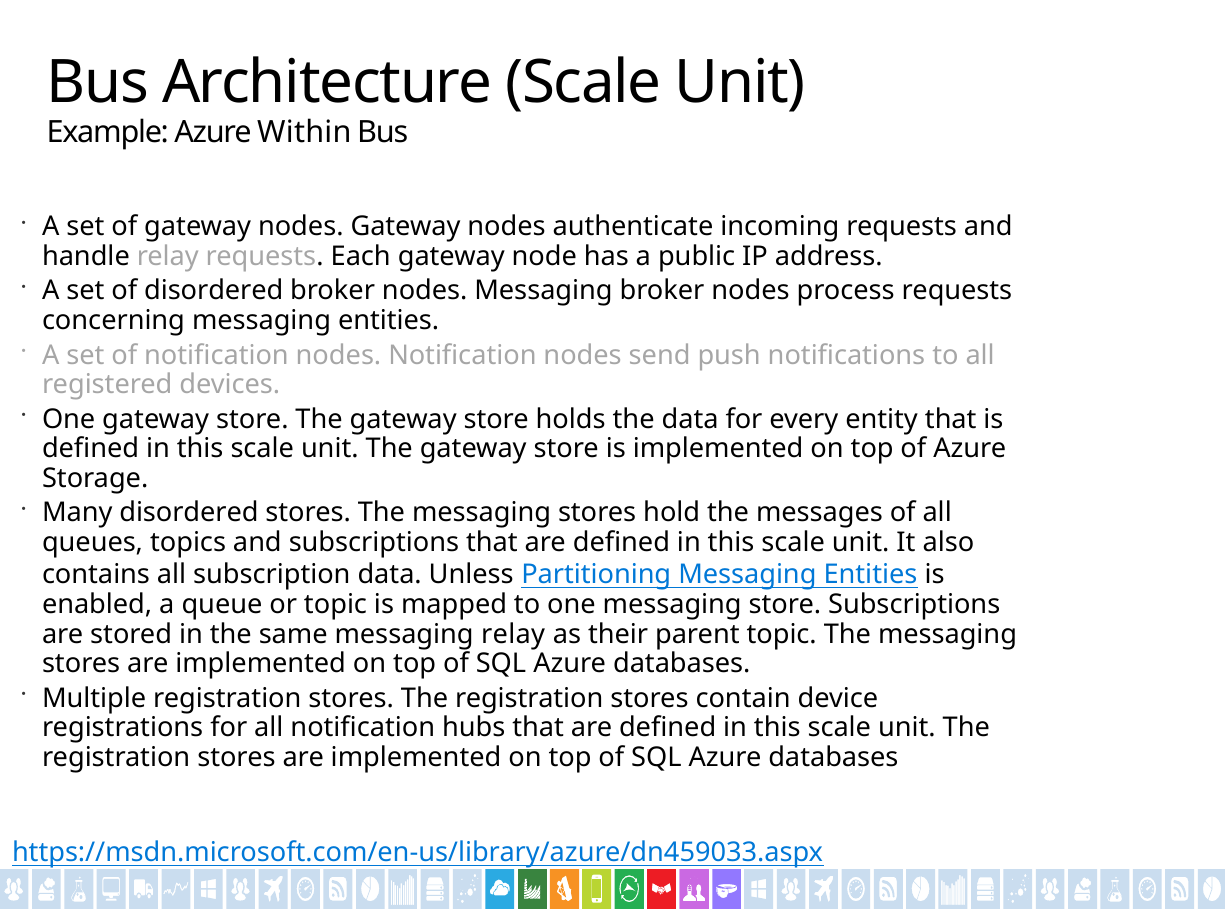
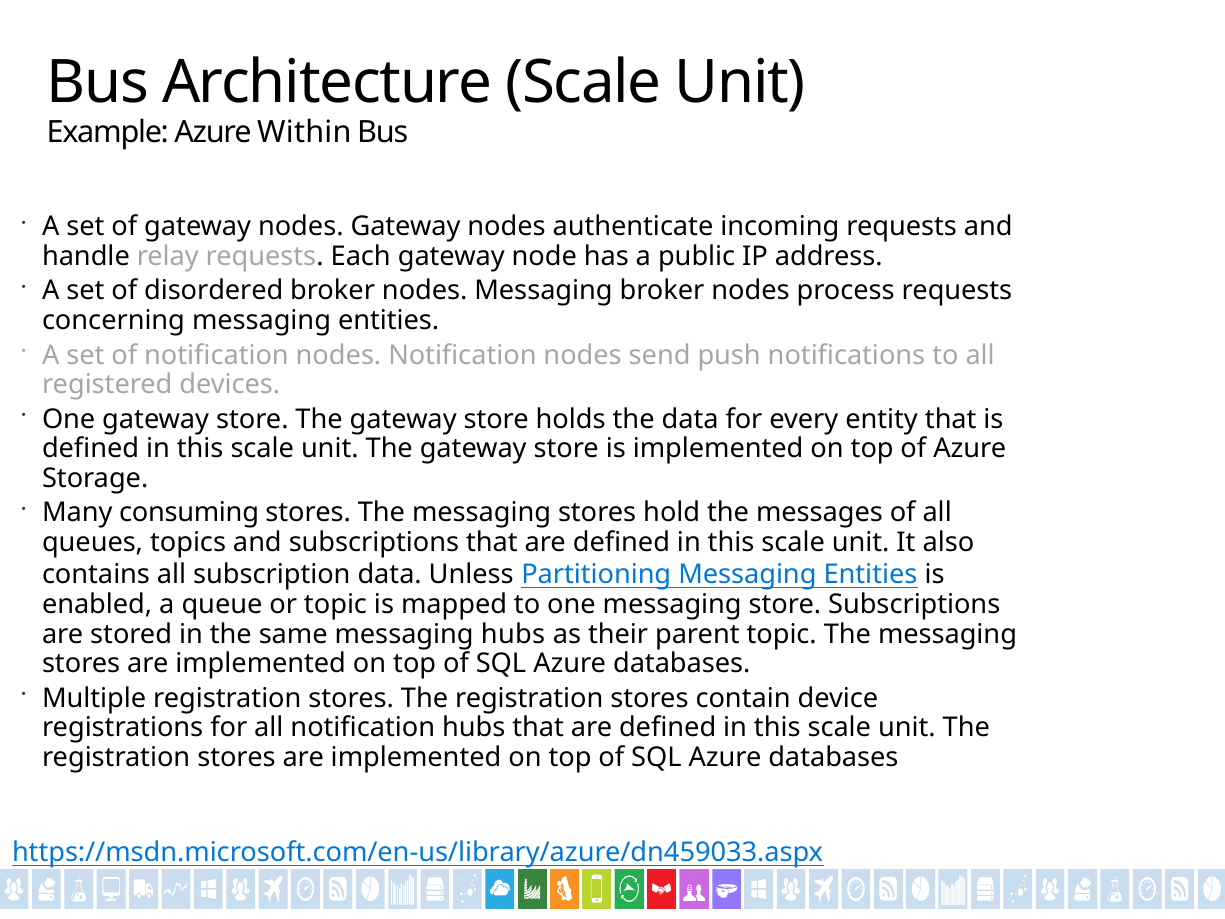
Many disordered: disordered -> consuming (189, 513)
messaging relay: relay -> hubs (513, 634)
